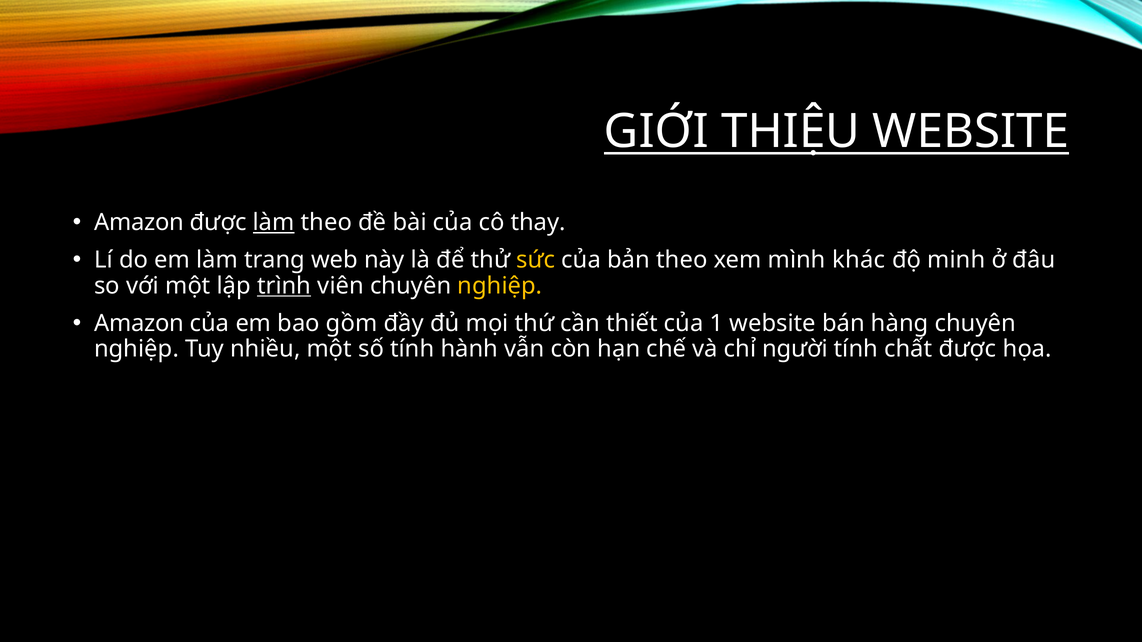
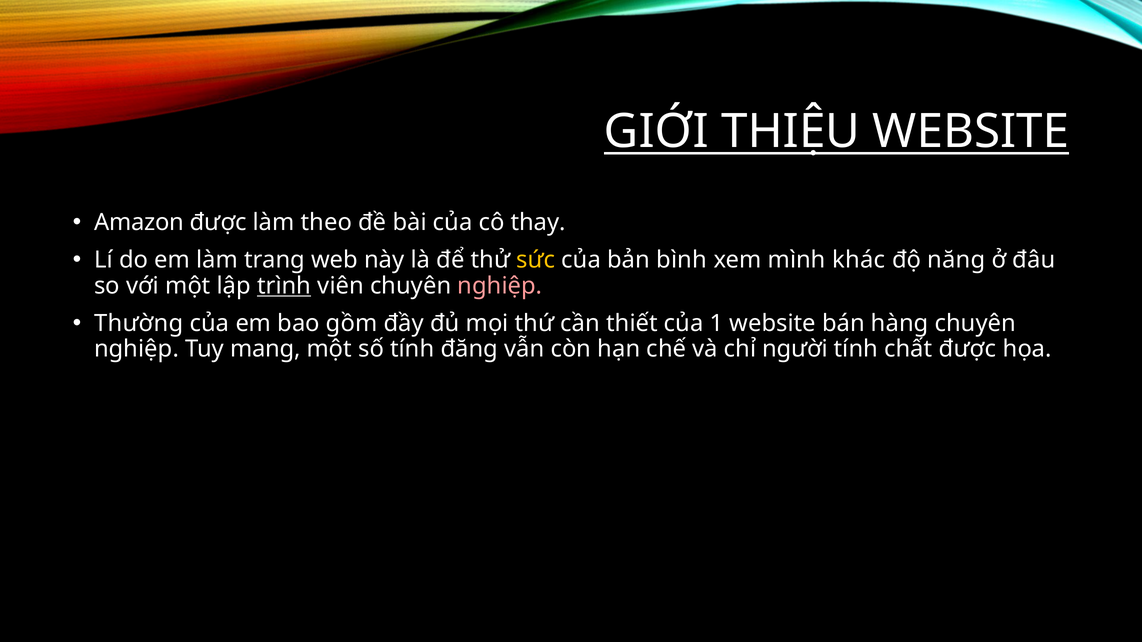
làm underline: present -> none (274, 223)
bản theo: theo -> bình (682, 260)
minh: minh -> năng (956, 260)
nghiệp colour: yellow -> pink (500, 286)
Amazon: Amazon -> Thường (139, 324)
nhiều: nhiều -> mang (265, 349)
hành: hành -> đăng (469, 349)
